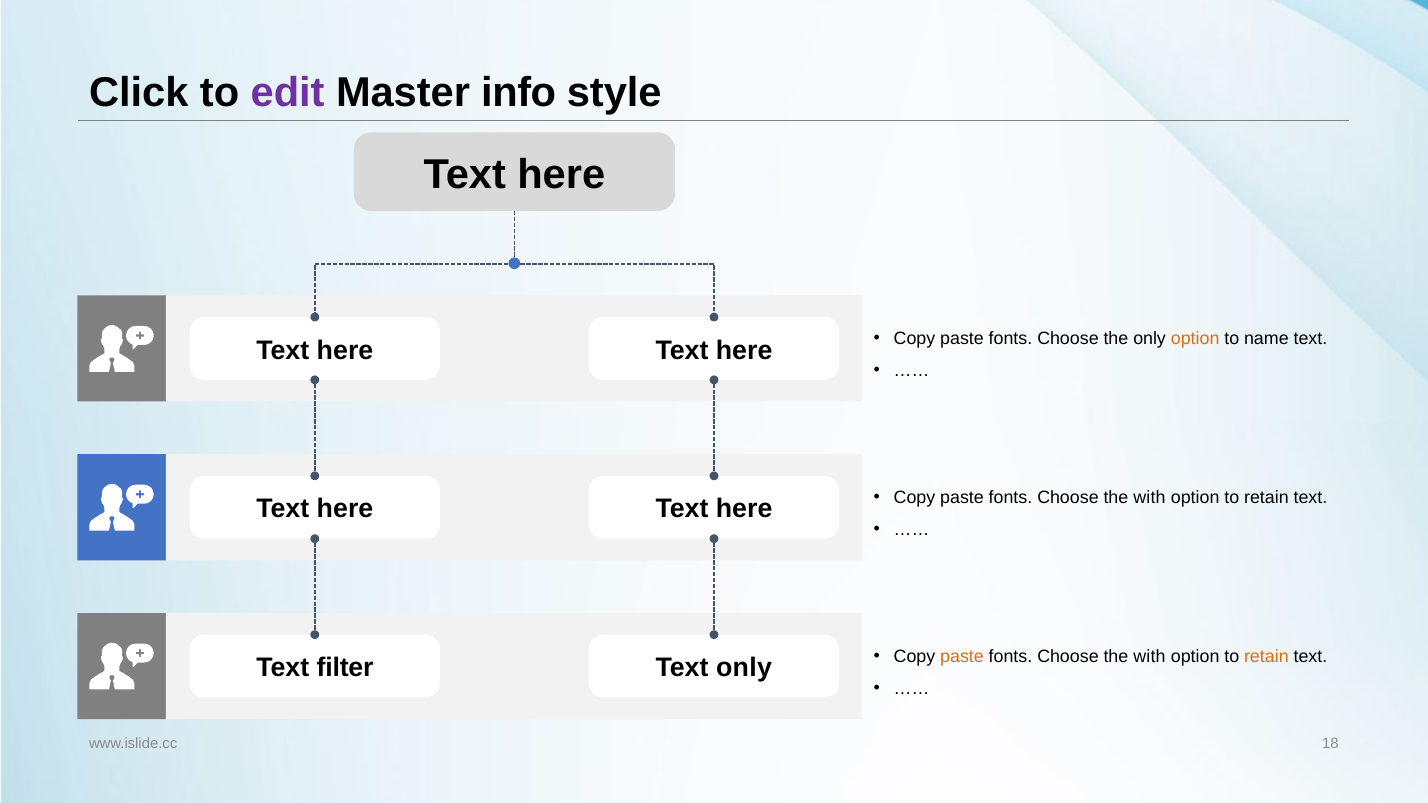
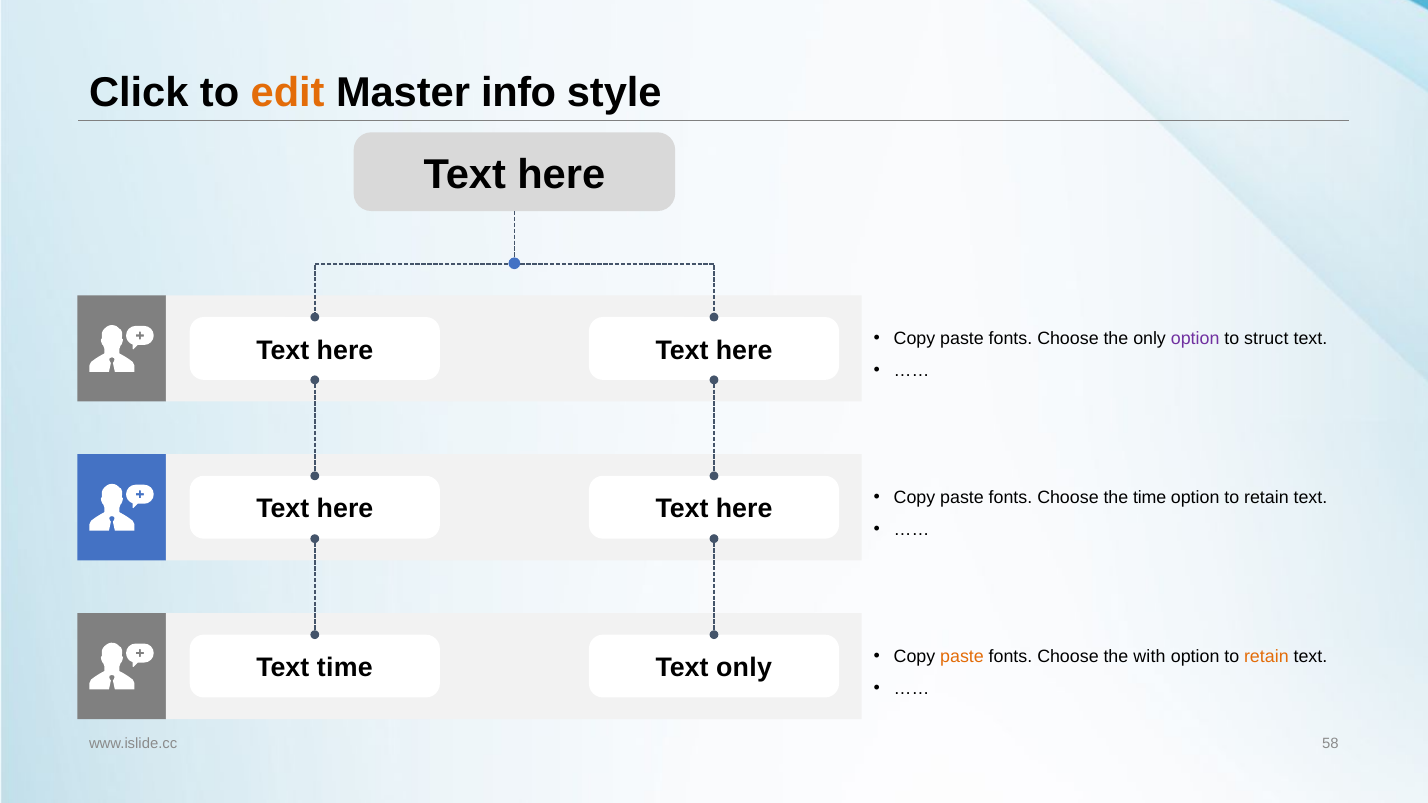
edit colour: purple -> orange (288, 92)
option colour: orange -> purple (1195, 339)
name: name -> struct (1266, 339)
with: with -> time (1150, 498)
Text filter: filter -> time (345, 668)
18: 18 -> 58 (1330, 744)
